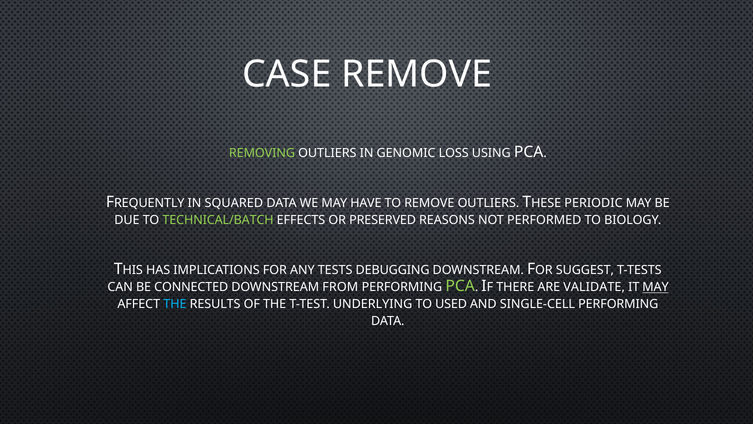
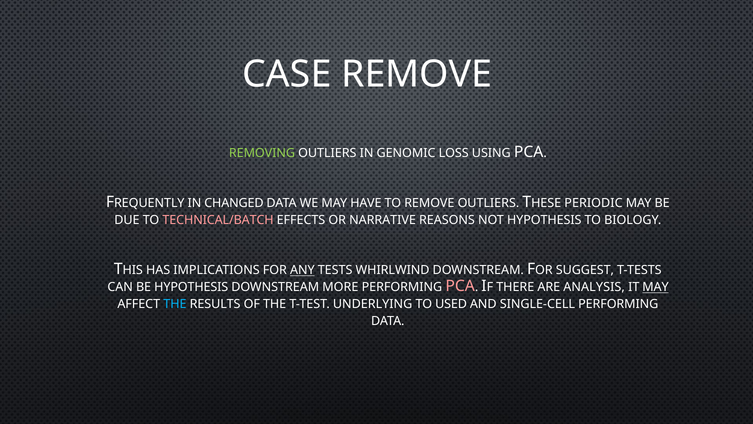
SQUARED: SQUARED -> CHANGED (234, 203)
TECHNICAL/BATCH colour: light green -> pink (218, 220)
PRESERVED: PRESERVED -> NARRATIVE (383, 220)
NOT PERFORMED: PERFORMED -> HYPOTHESIS (544, 220)
ANY underline: none -> present (302, 270)
DEBUGGING: DEBUGGING -> WHIRLWIND (393, 270)
BE CONNECTED: CONNECTED -> HYPOTHESIS (191, 287)
FROM: FROM -> MORE (340, 287)
PCA colour: light green -> pink (460, 286)
VALIDATE: VALIDATE -> ANALYSIS (594, 287)
